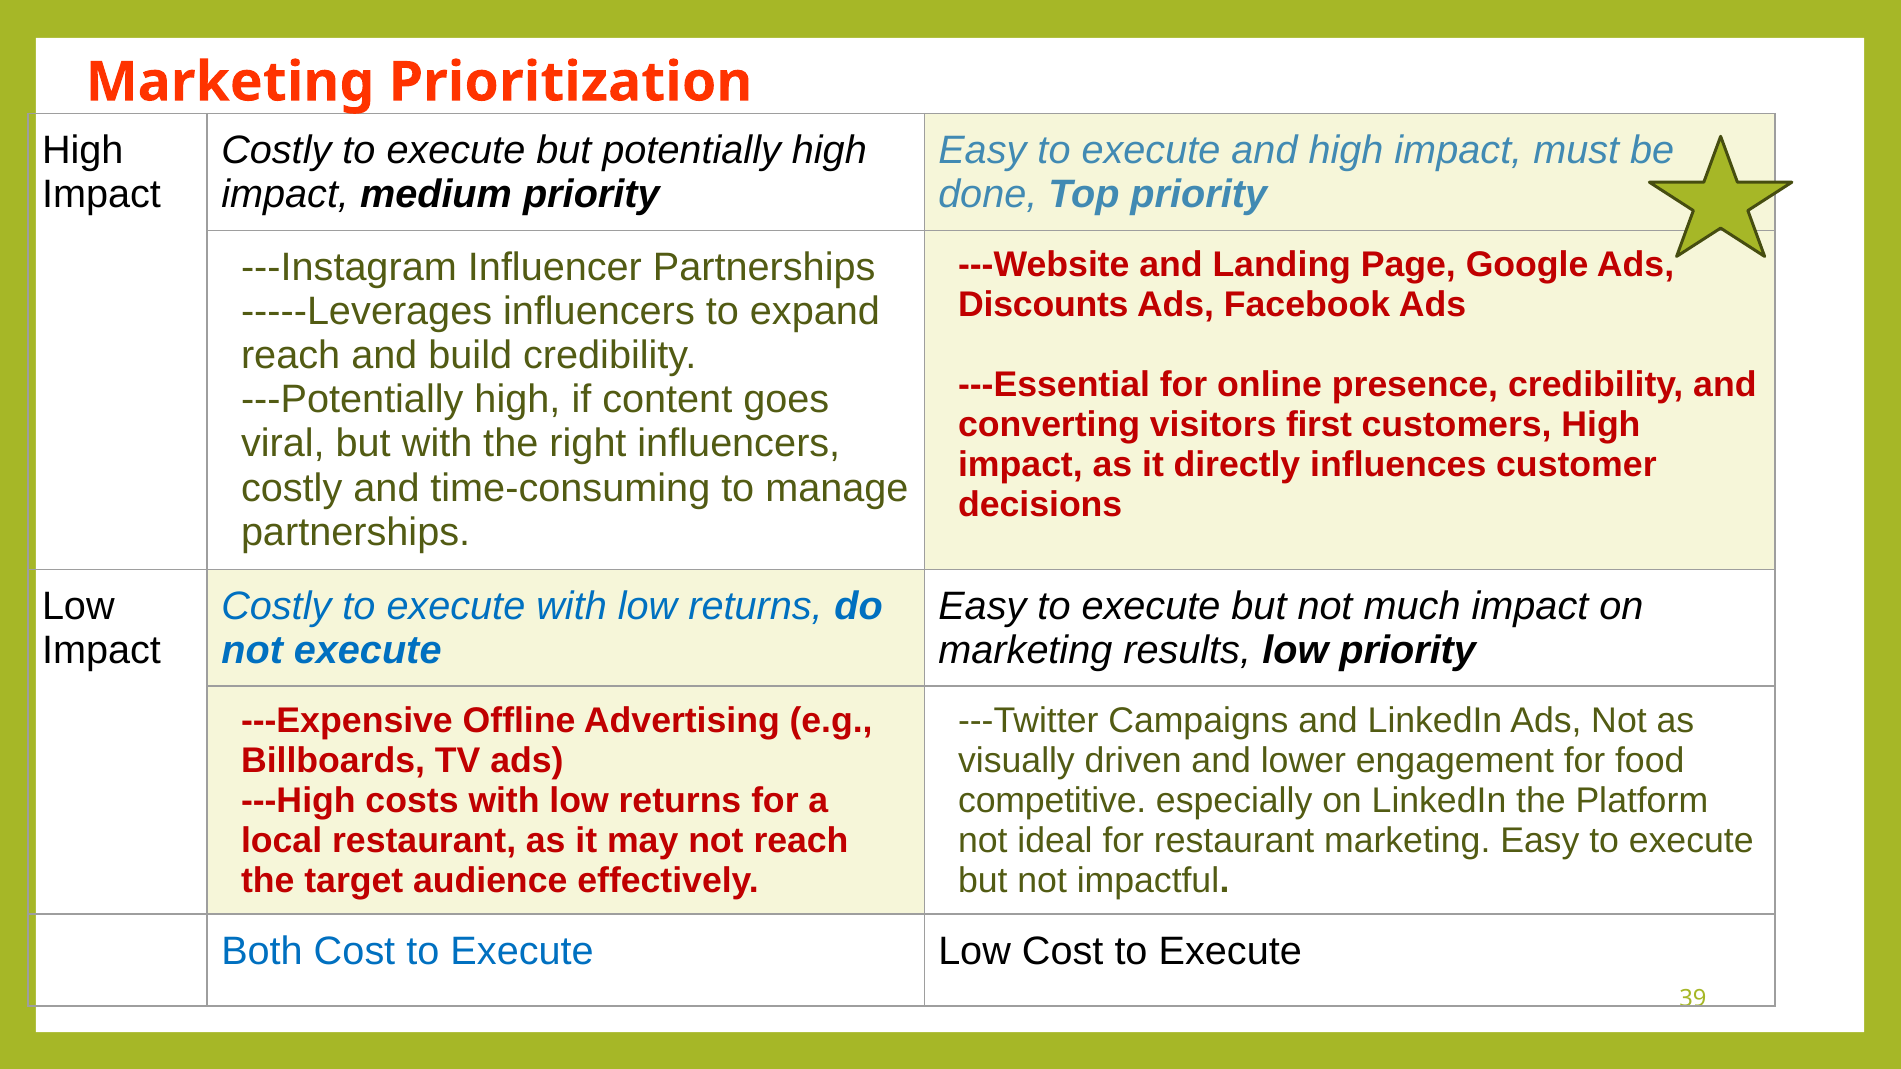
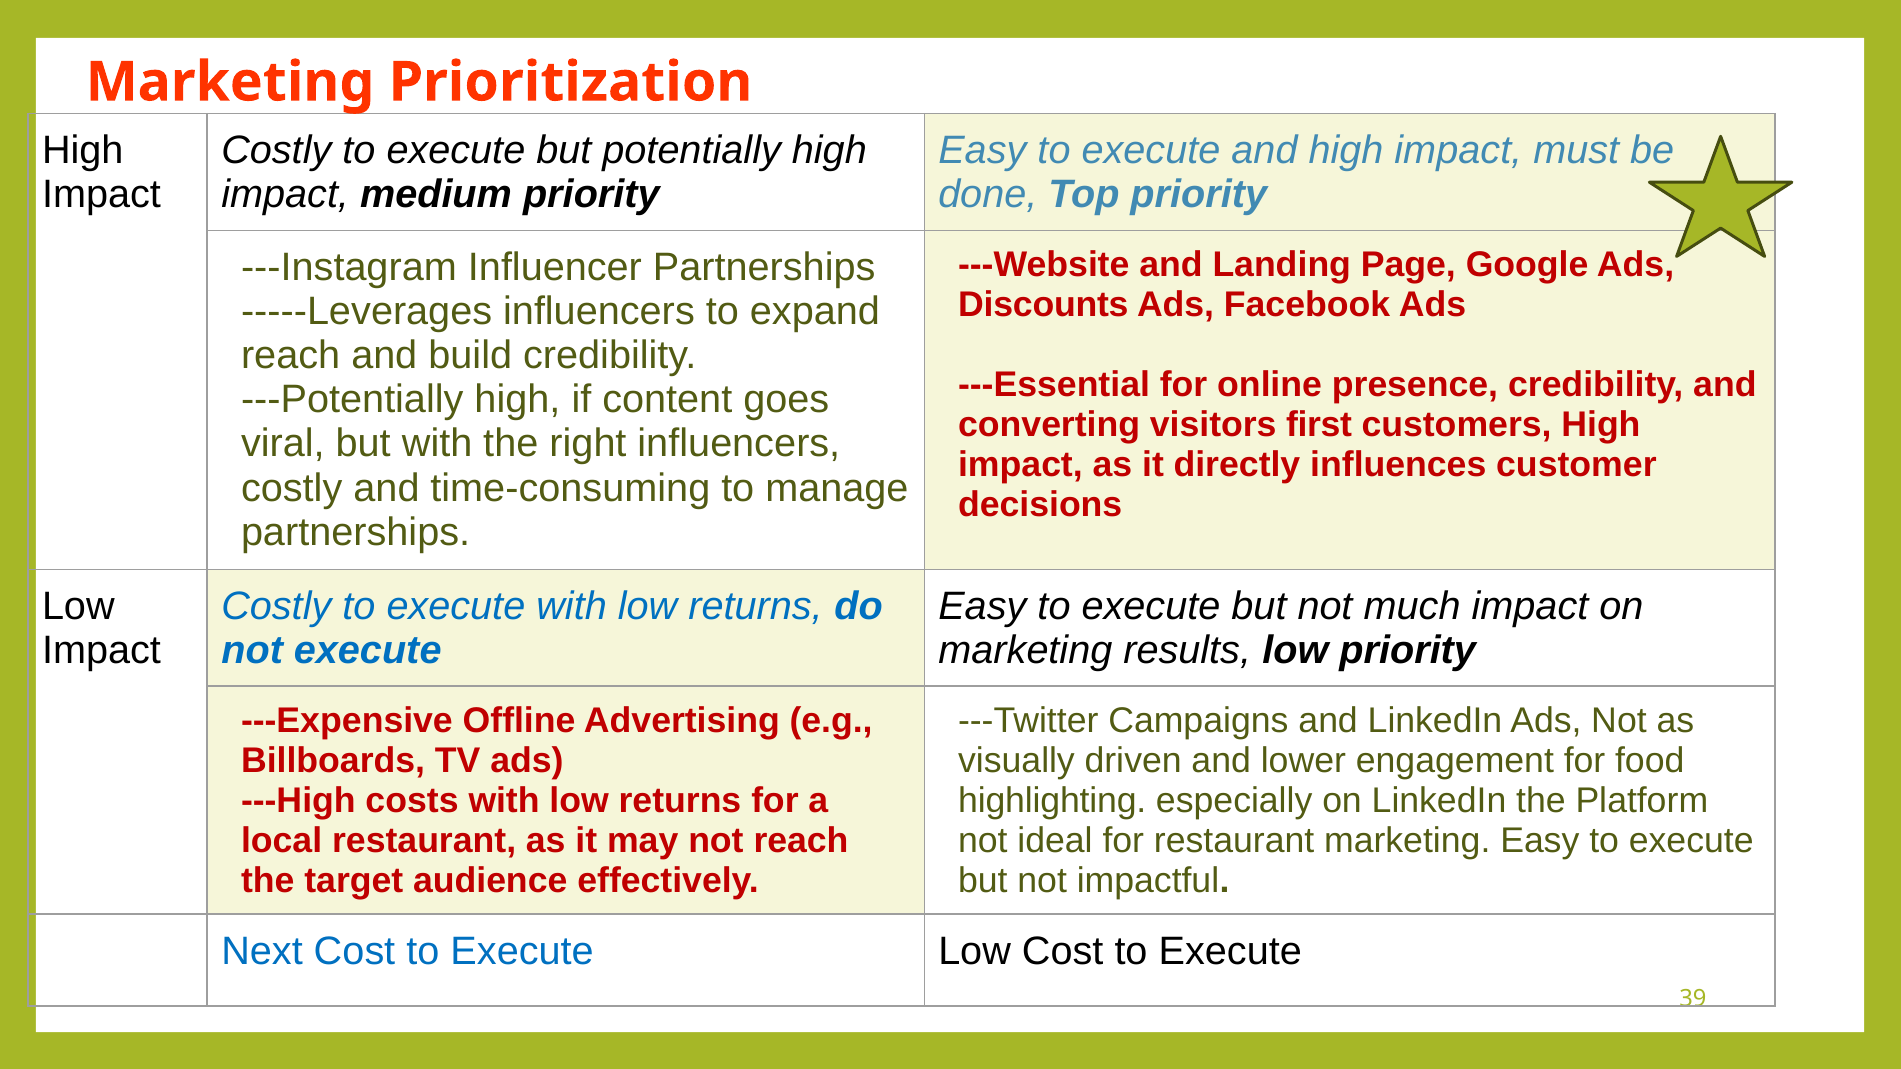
competitive: competitive -> highlighting (1052, 801)
Both: Both -> Next (262, 951)
